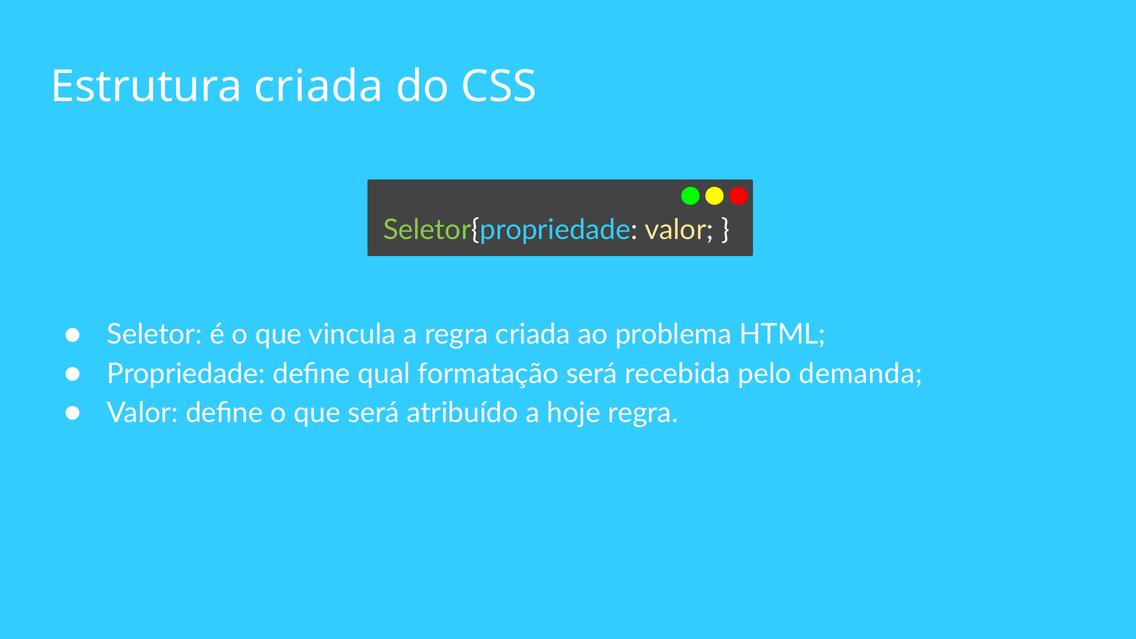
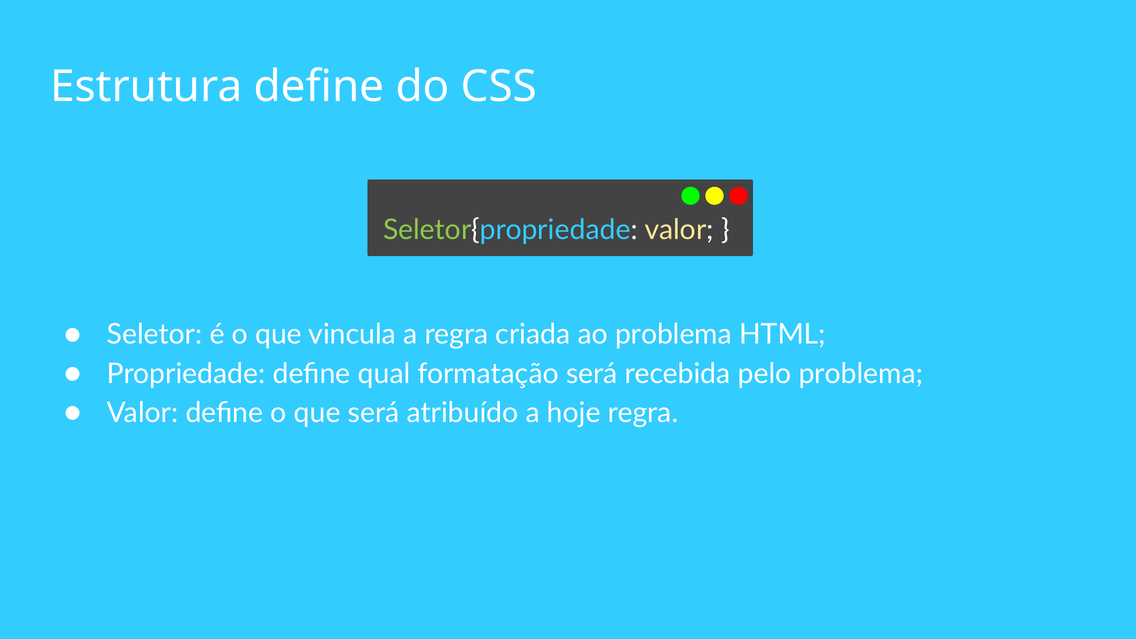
Estrutura criada: criada -> define (319, 87)
pelo demanda: demanda -> problema (861, 374)
